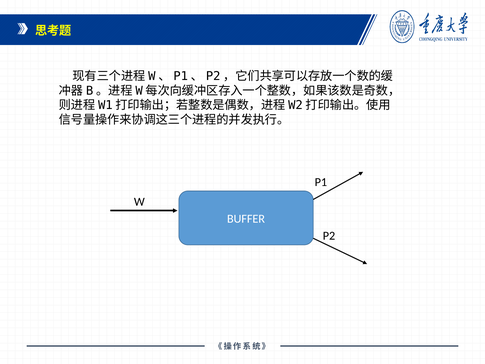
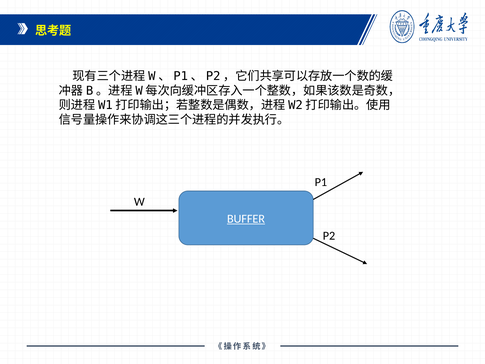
BUFFER underline: none -> present (246, 219)
